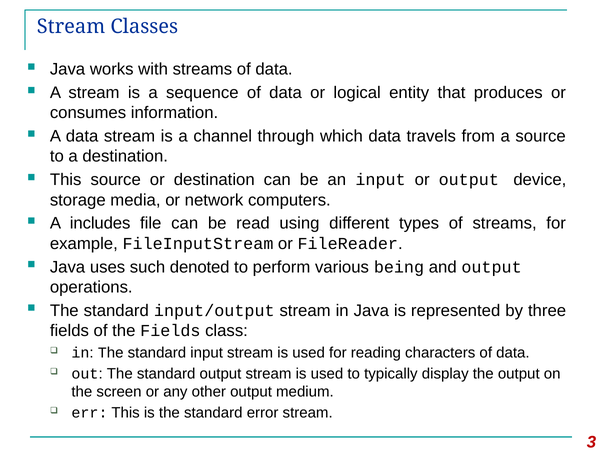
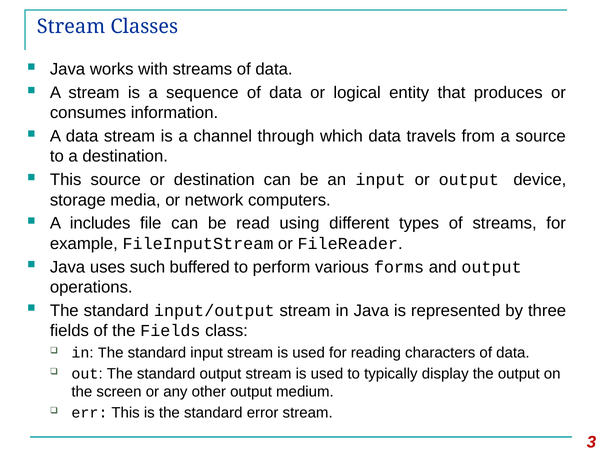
denoted: denoted -> buffered (200, 267)
being: being -> forms (399, 267)
